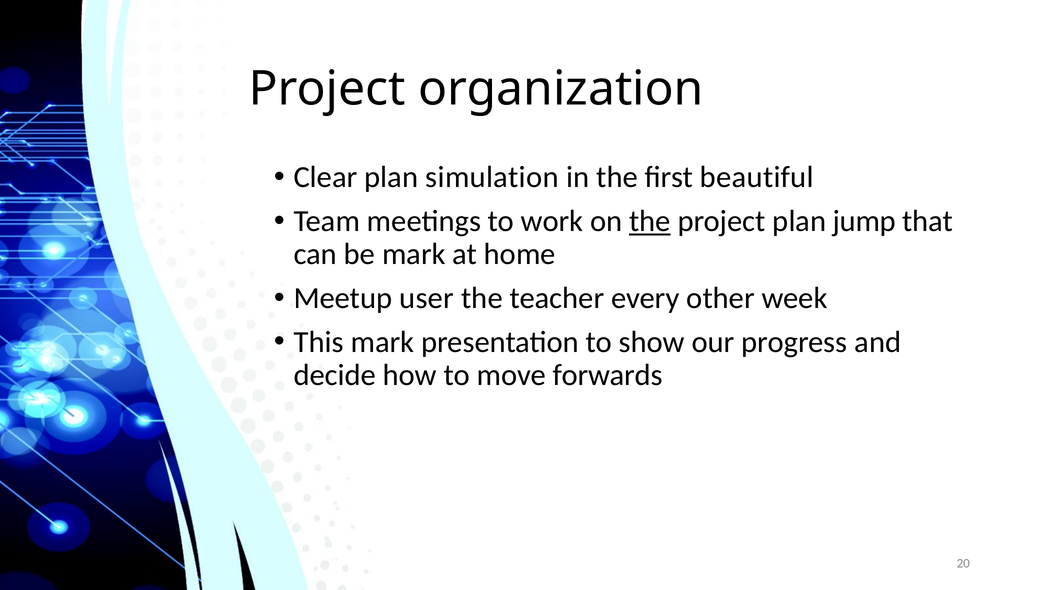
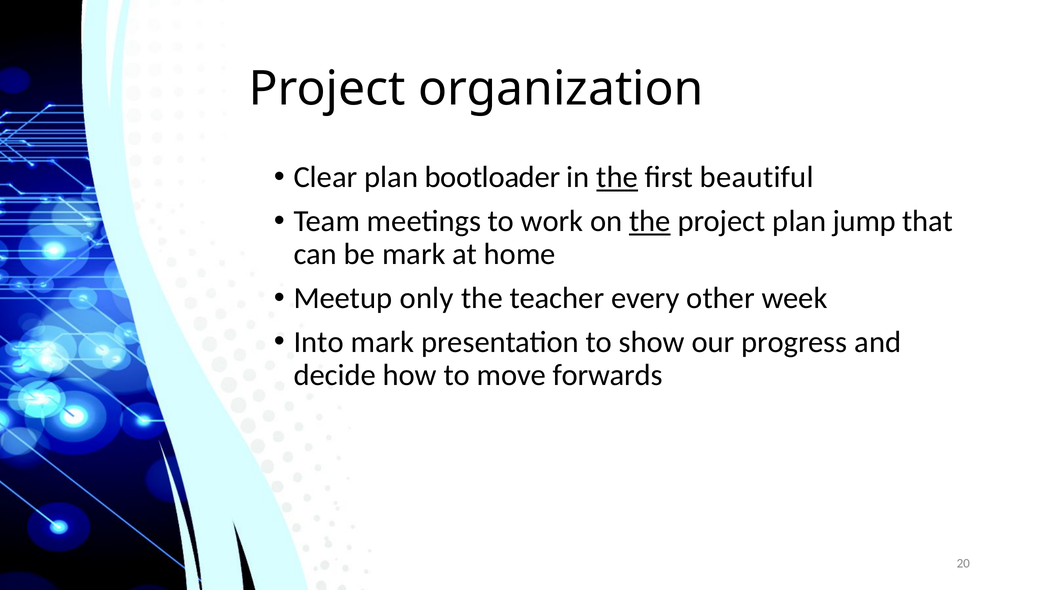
simulation: simulation -> bootloader (492, 177)
the underline: none -> present (617, 177)
user: user -> only (427, 298)
This: This -> Into (319, 342)
